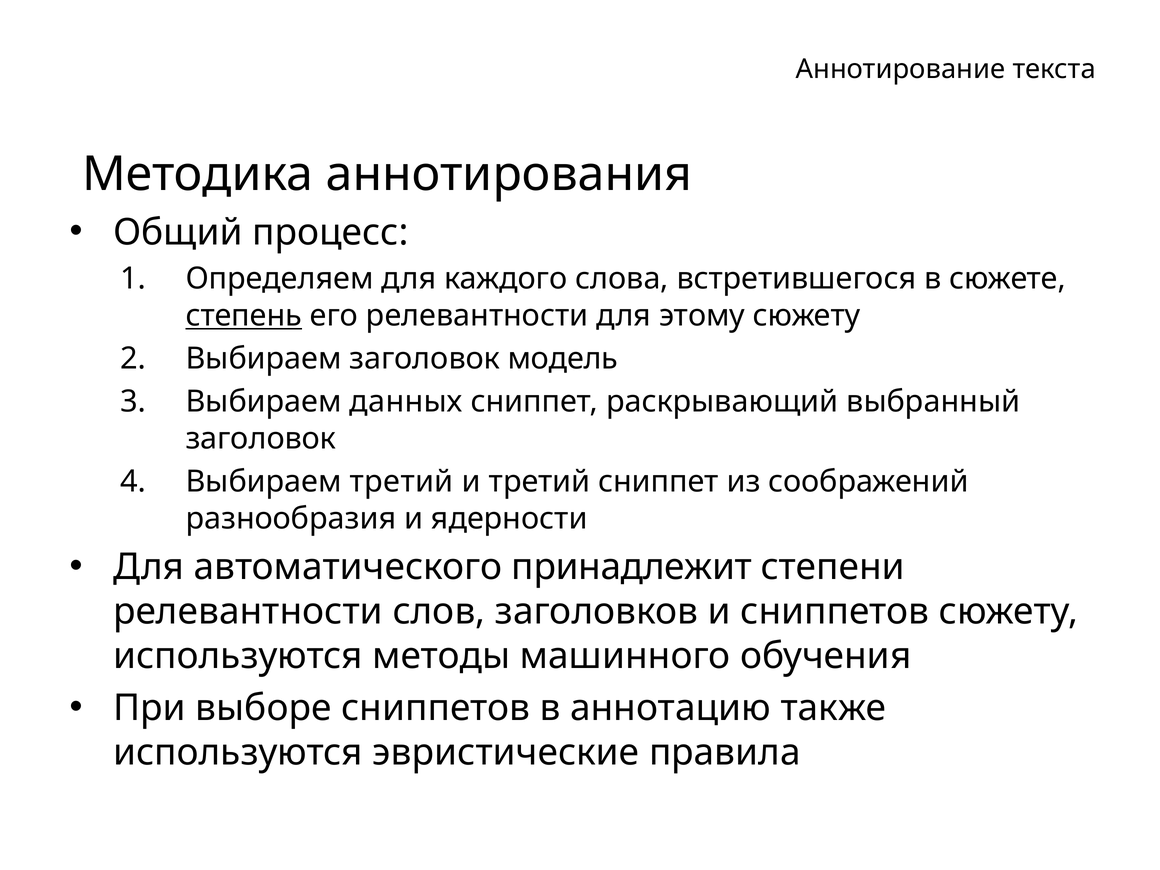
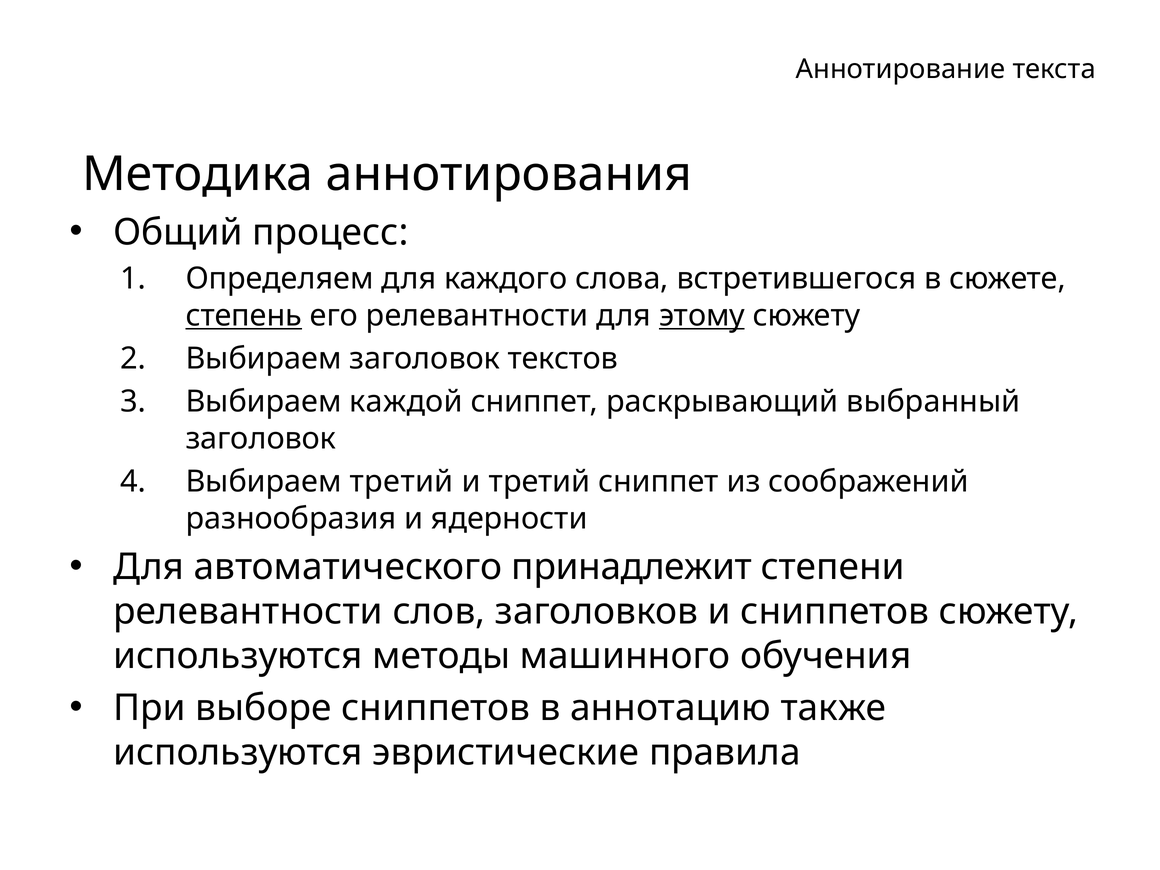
этому underline: none -> present (702, 316)
модель: модель -> текстов (563, 359)
данных: данных -> каждой (406, 402)
